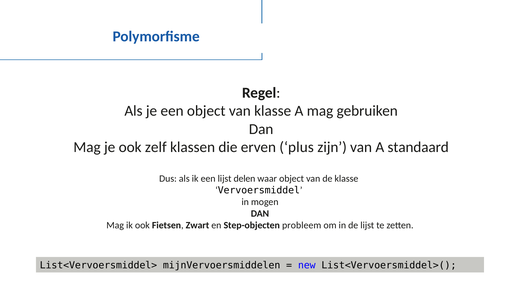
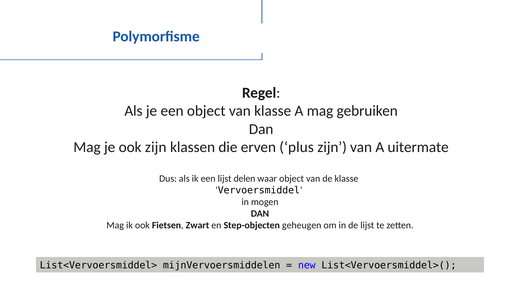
ook zelf: zelf -> zijn (156, 147)
standaard: standaard -> uitermate (418, 147)
probleem: probleem -> geheugen (302, 226)
